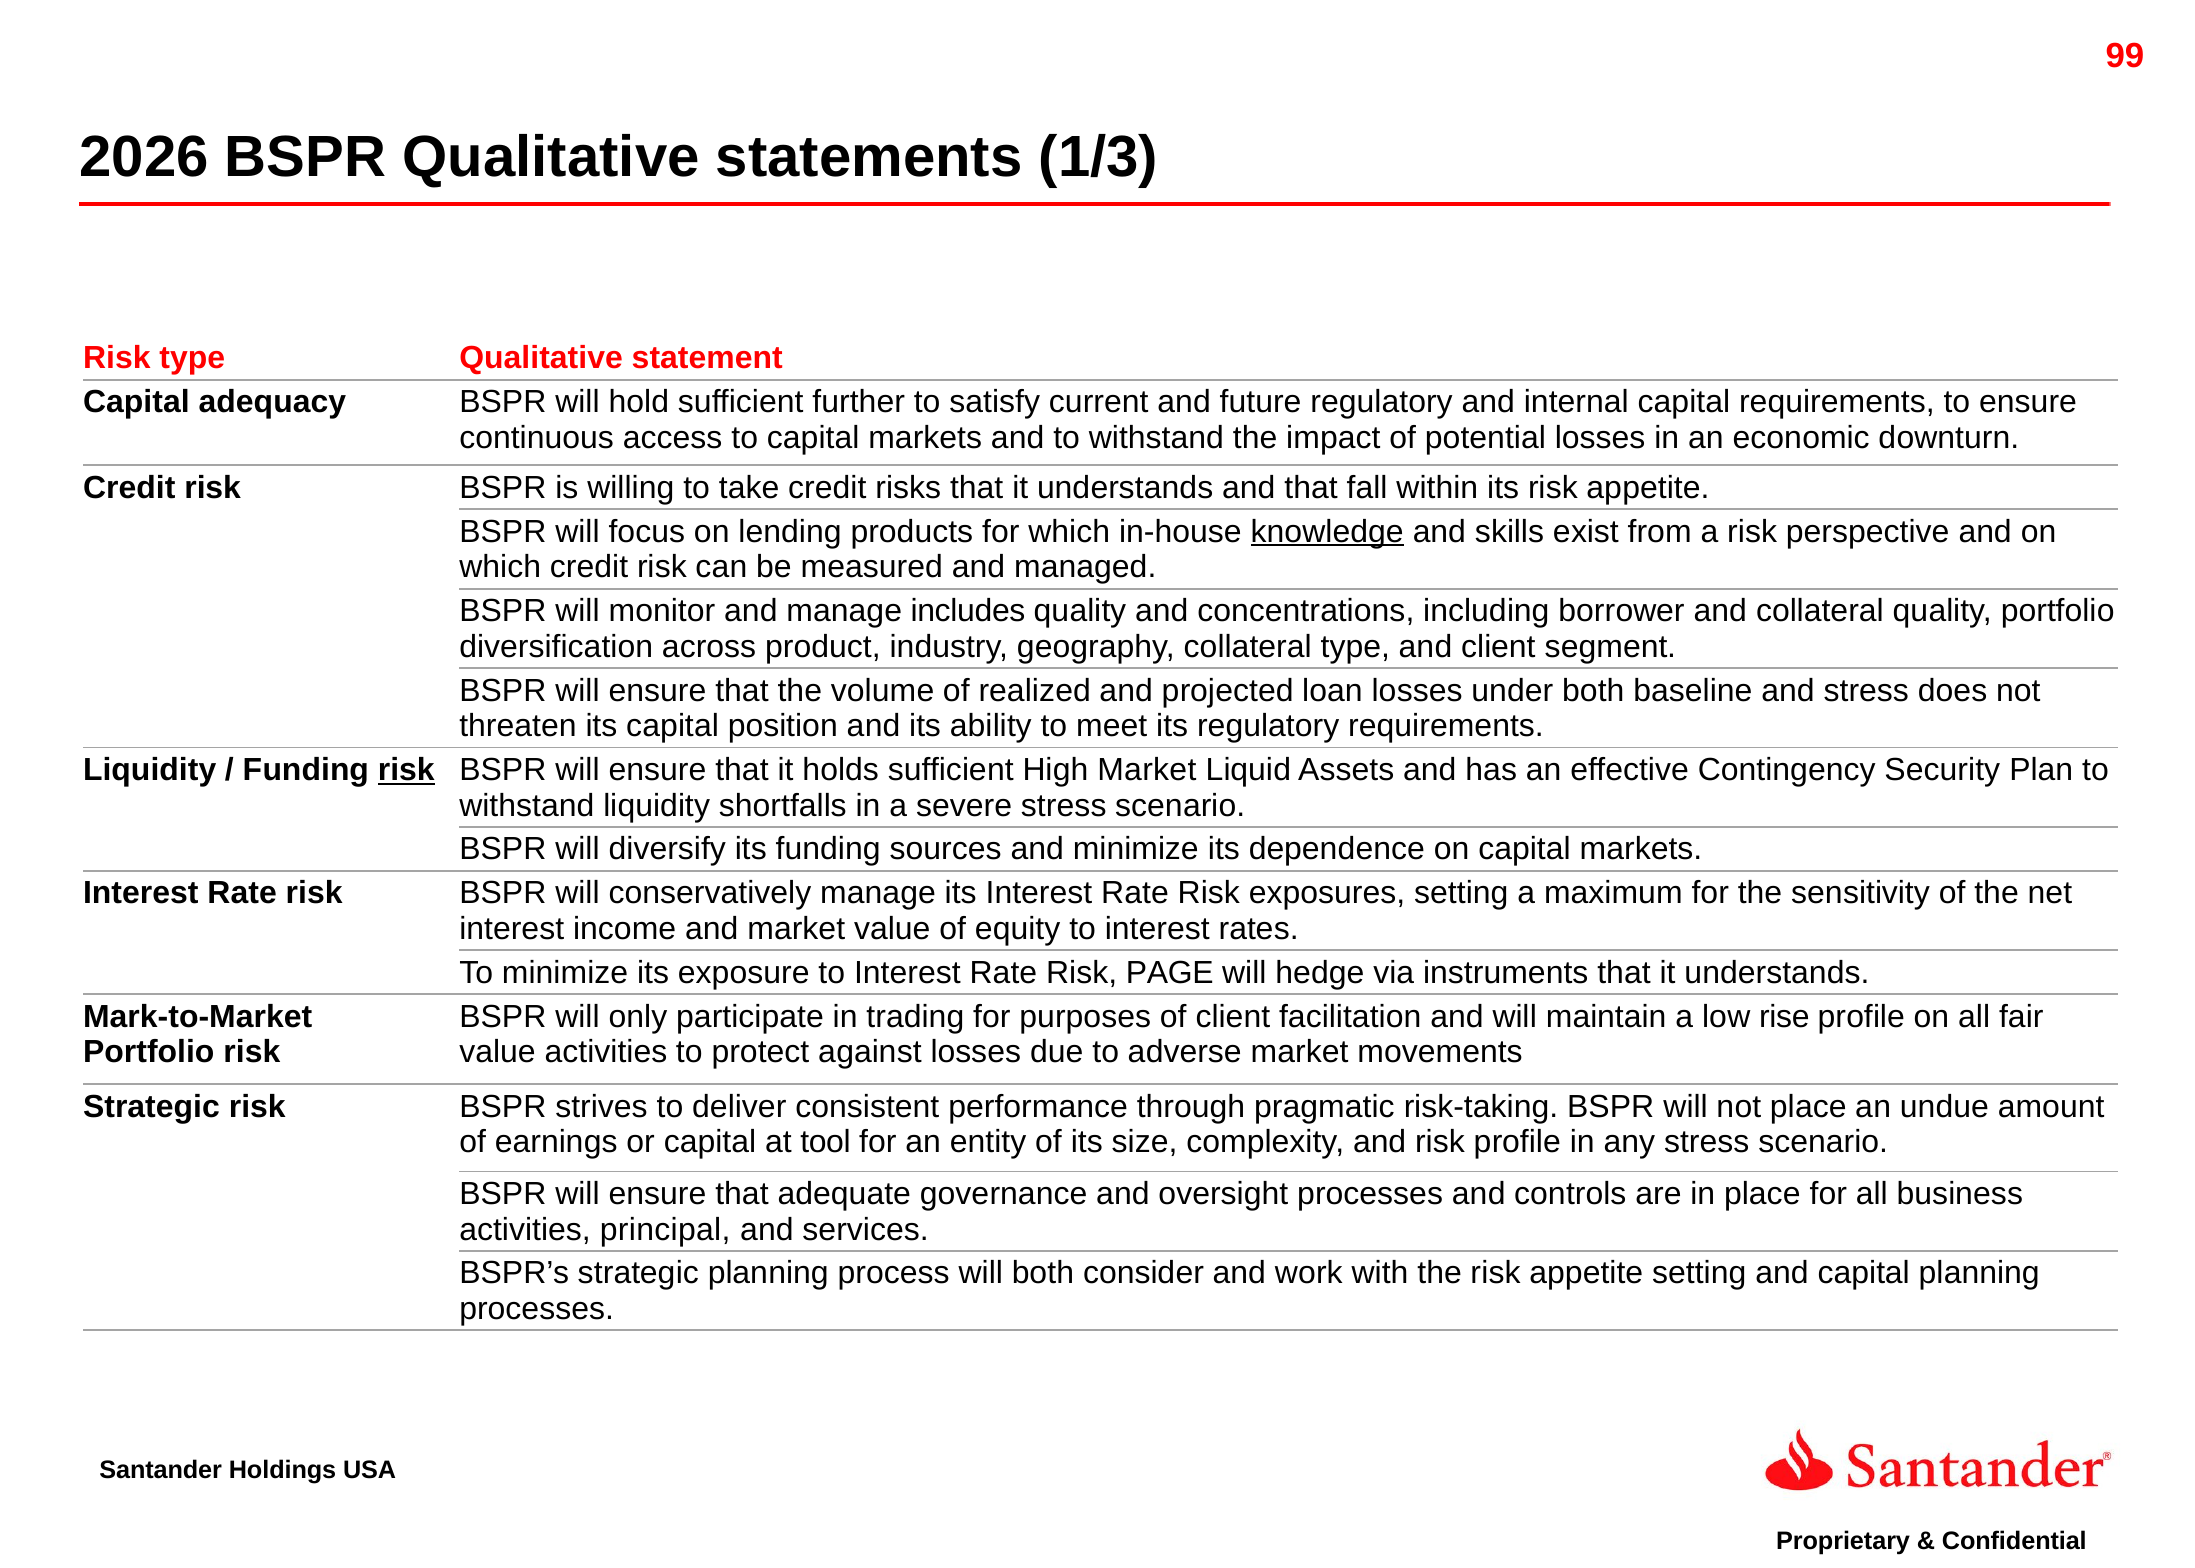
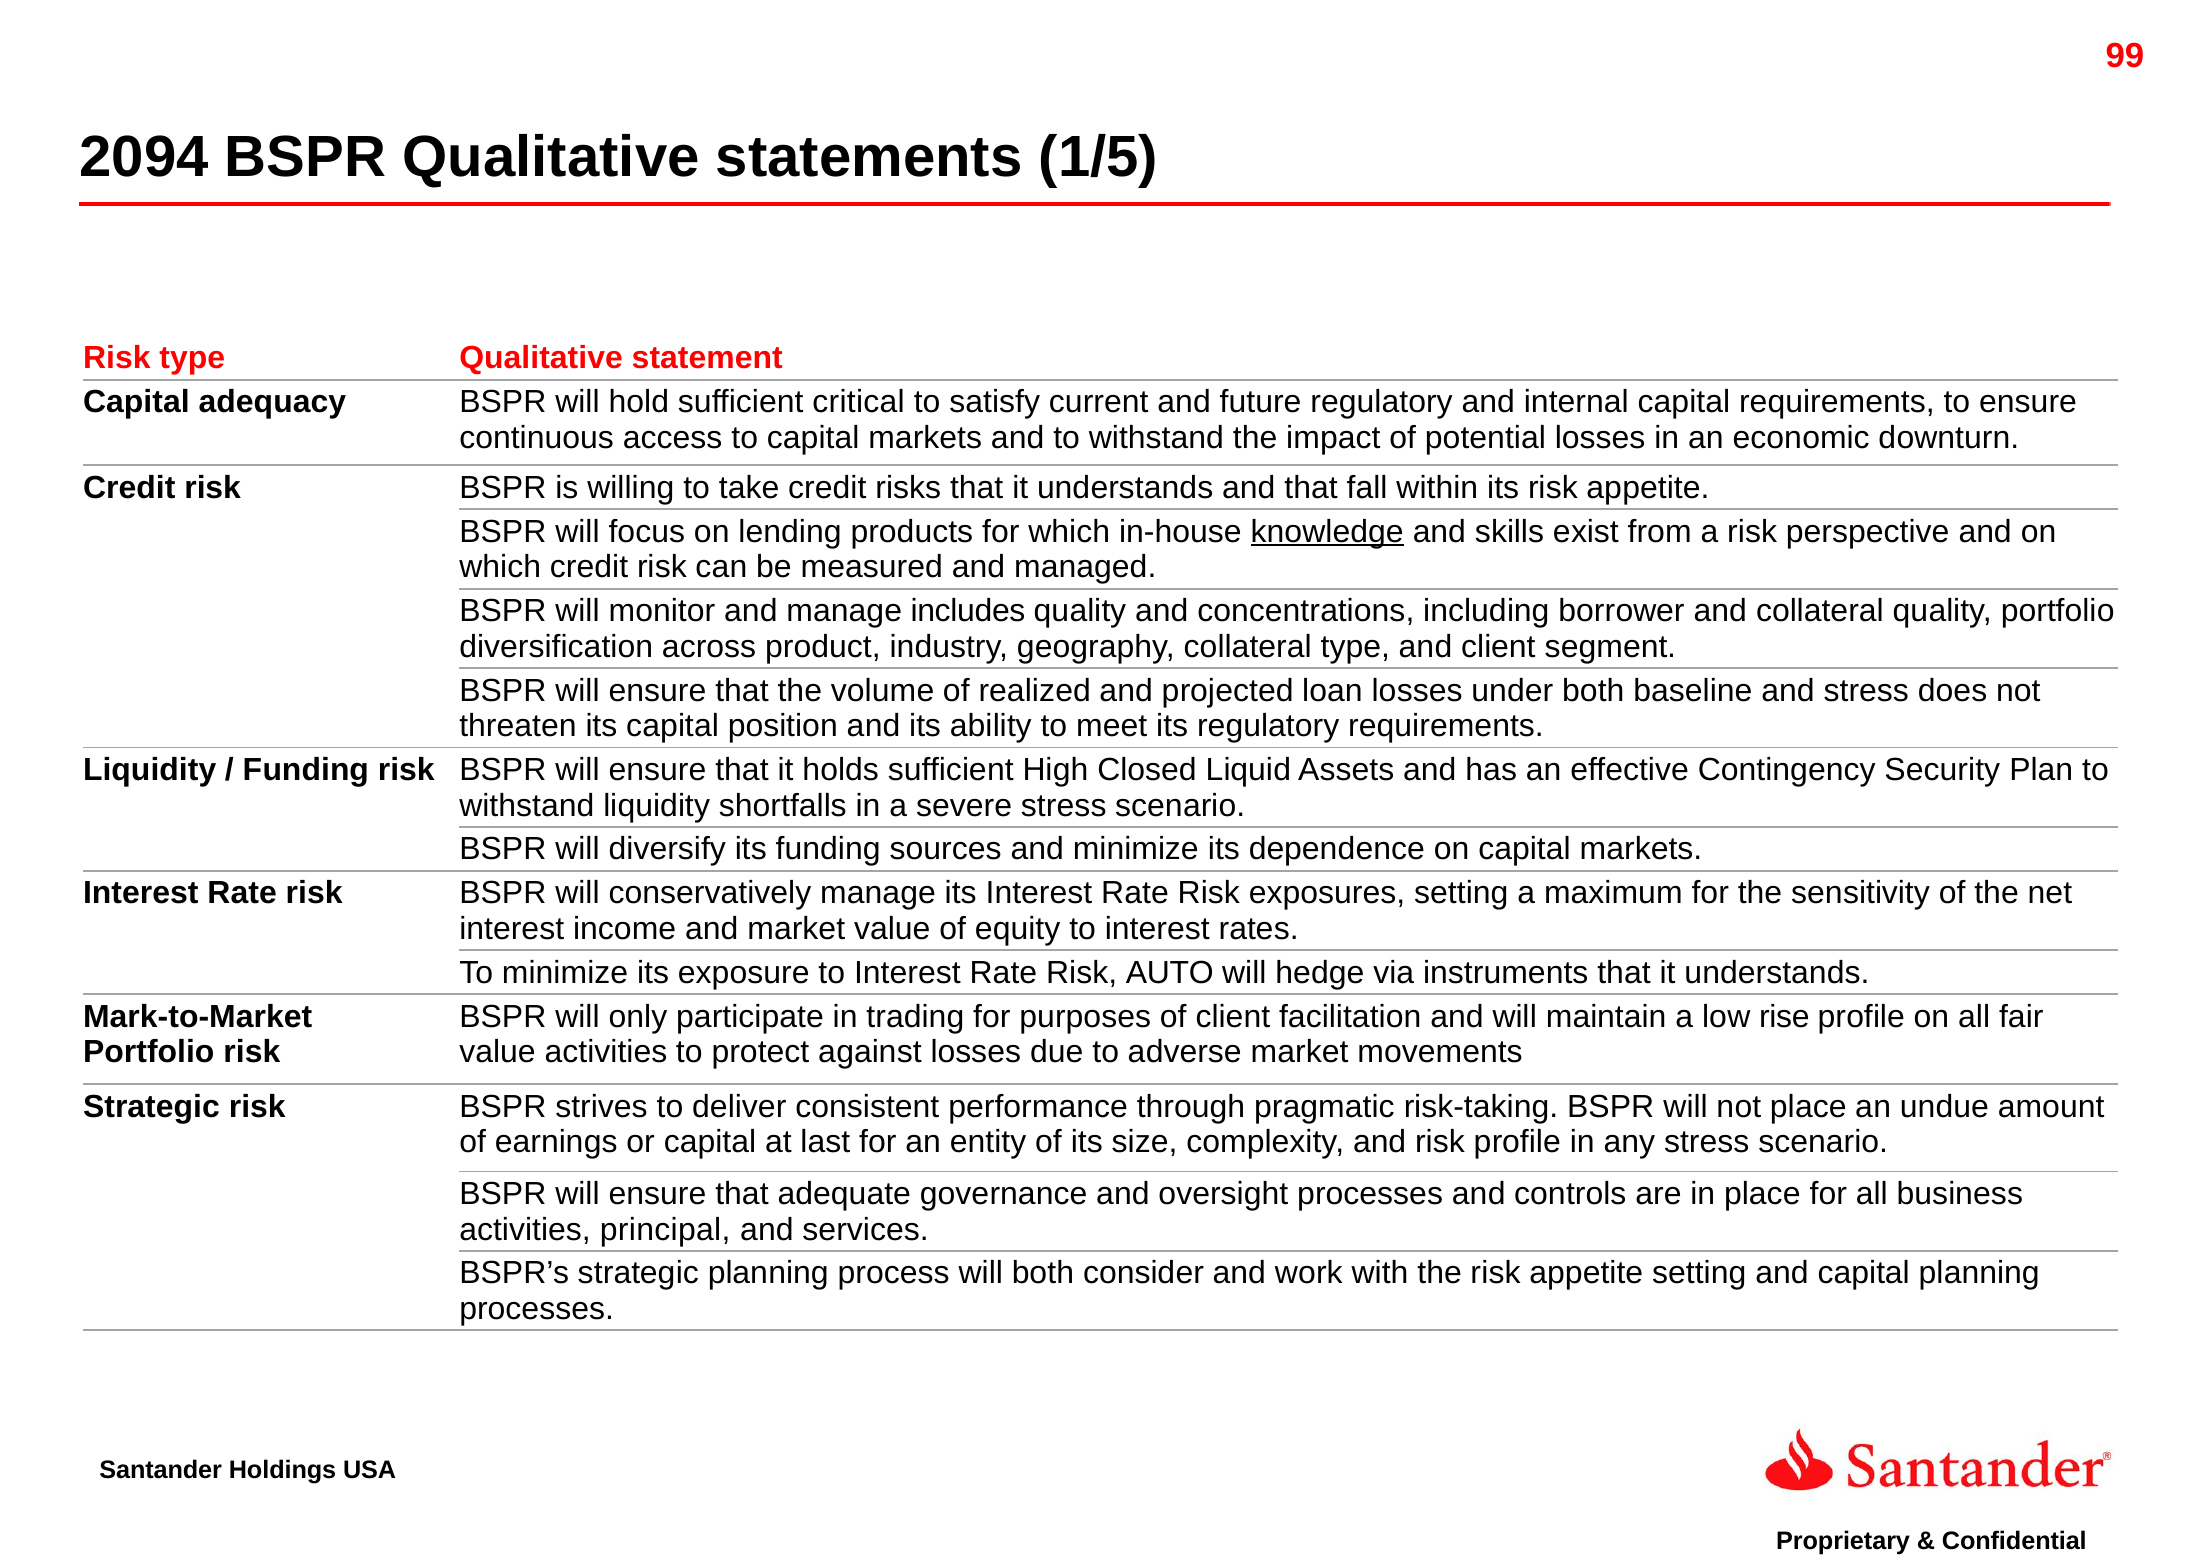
2026: 2026 -> 2094 (144, 157)
1/3: 1/3 -> 1/5 (1099, 157)
further: further -> critical (859, 402)
risk underline: present -> none (406, 770)
High Market: Market -> Closed (1147, 770)
PAGE: PAGE -> AUTO (1170, 972)
tool: tool -> last (825, 1142)
